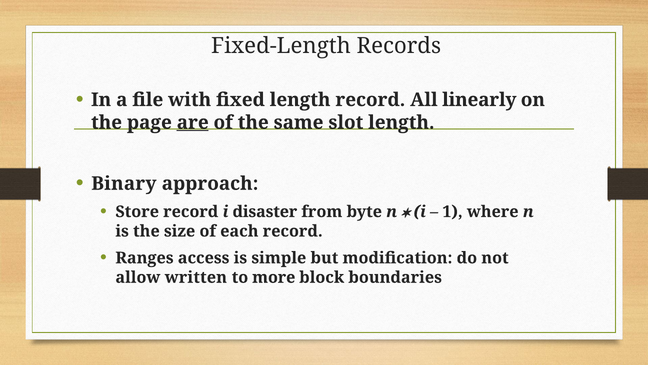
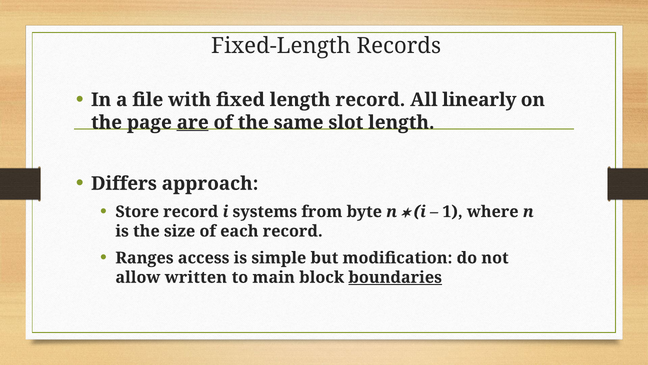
Binary: Binary -> Differs (124, 183)
disaster: disaster -> systems (265, 211)
more: more -> main (274, 277)
boundaries underline: none -> present (395, 277)
